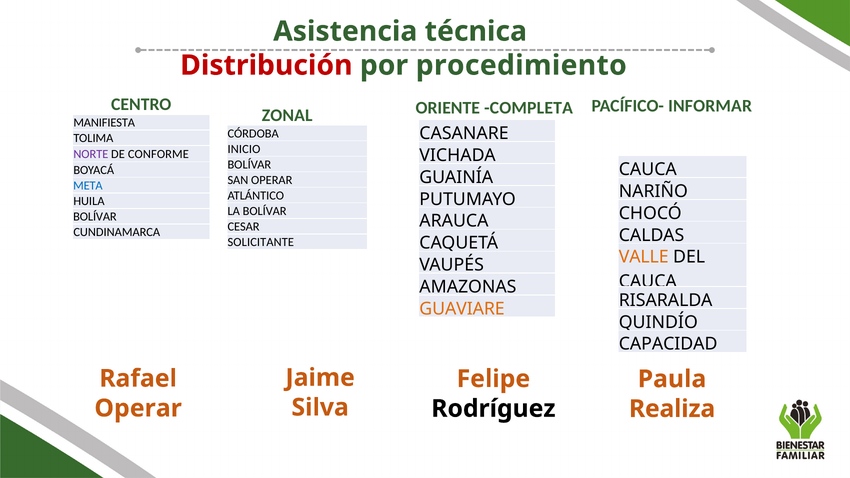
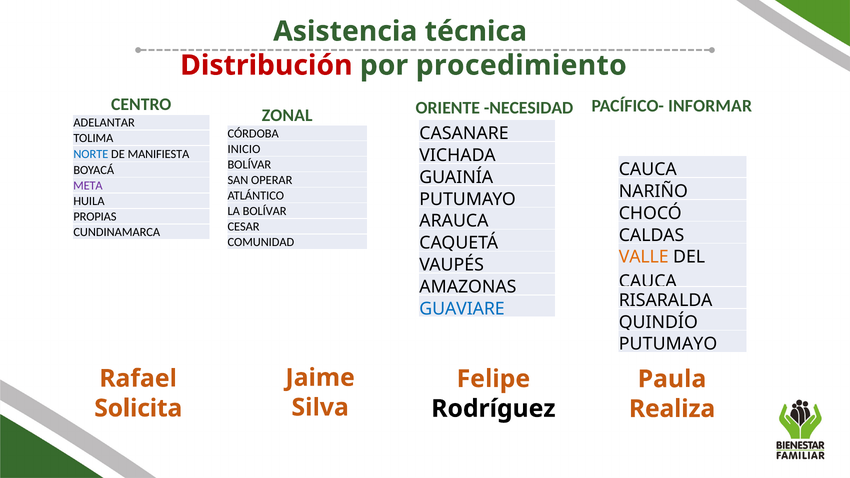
COMPLETA: COMPLETA -> NECESIDAD (529, 108)
MANIFIESTA: MANIFIESTA -> ADELANTAR (104, 123)
NORTE colour: purple -> blue (91, 154)
CONFORME: CONFORME -> MANIFIESTA (158, 154)
META colour: blue -> purple (88, 186)
BOLÍVAR: BOLÍVAR -> PROPIAS (95, 217)
SOLICITANTE: SOLICITANTE -> COMUNIDAD (261, 242)
GUAVIARE colour: orange -> blue (462, 309)
CAPACIDAD: CAPACIDAD -> PUTUMAYO (668, 344)
Operar: Operar -> Solicita (138, 408)
